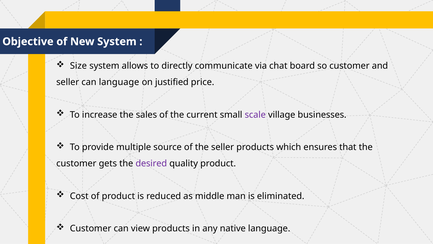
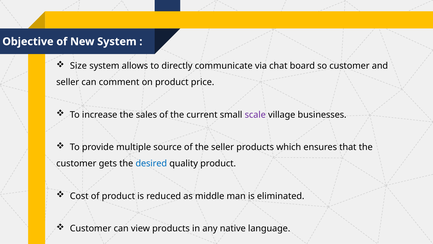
can language: language -> comment (119, 82)
on justified: justified -> product (172, 82)
desired colour: purple -> blue (151, 163)
